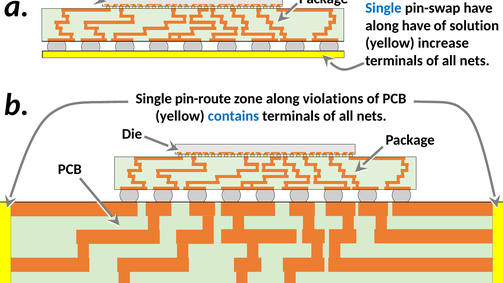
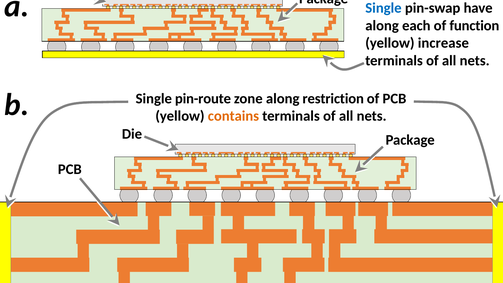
along have: have -> each (416, 25)
solution: solution -> function (474, 25)
violations: violations -> restriction (333, 99)
contains colour: blue -> orange (233, 116)
